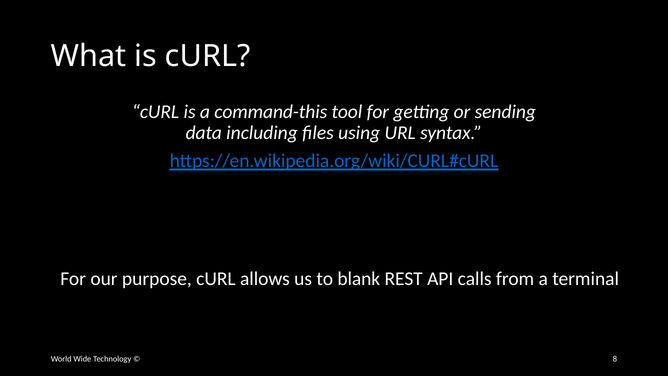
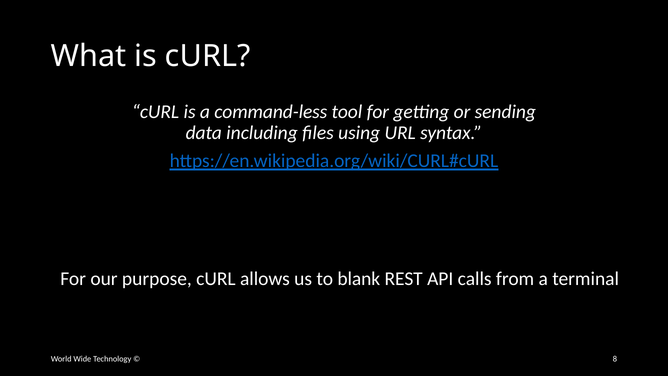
command-this: command-this -> command-less (271, 112)
